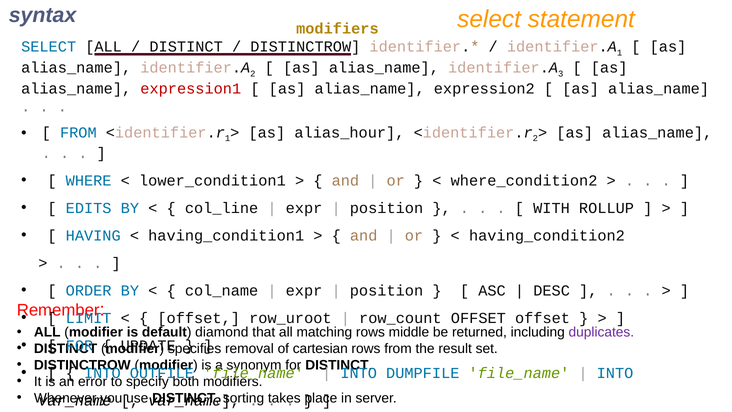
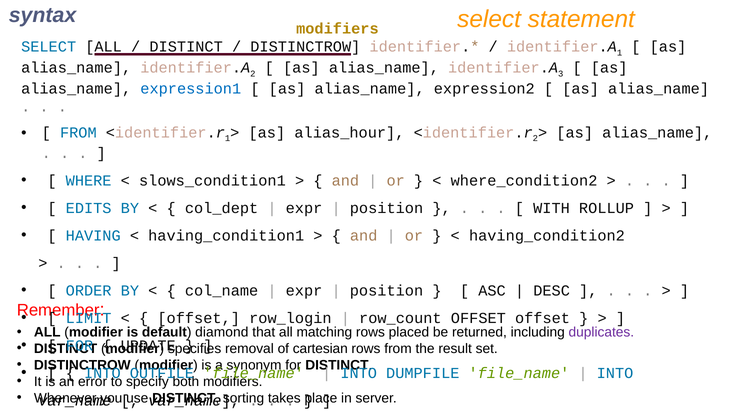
expression1 colour: red -> blue (191, 89)
lower_condition1: lower_condition1 -> slows_condition1 (212, 181)
col_line: col_line -> col_dept (222, 208)
row_uroot: row_uroot -> row_login (290, 318)
middle: middle -> placed (409, 332)
